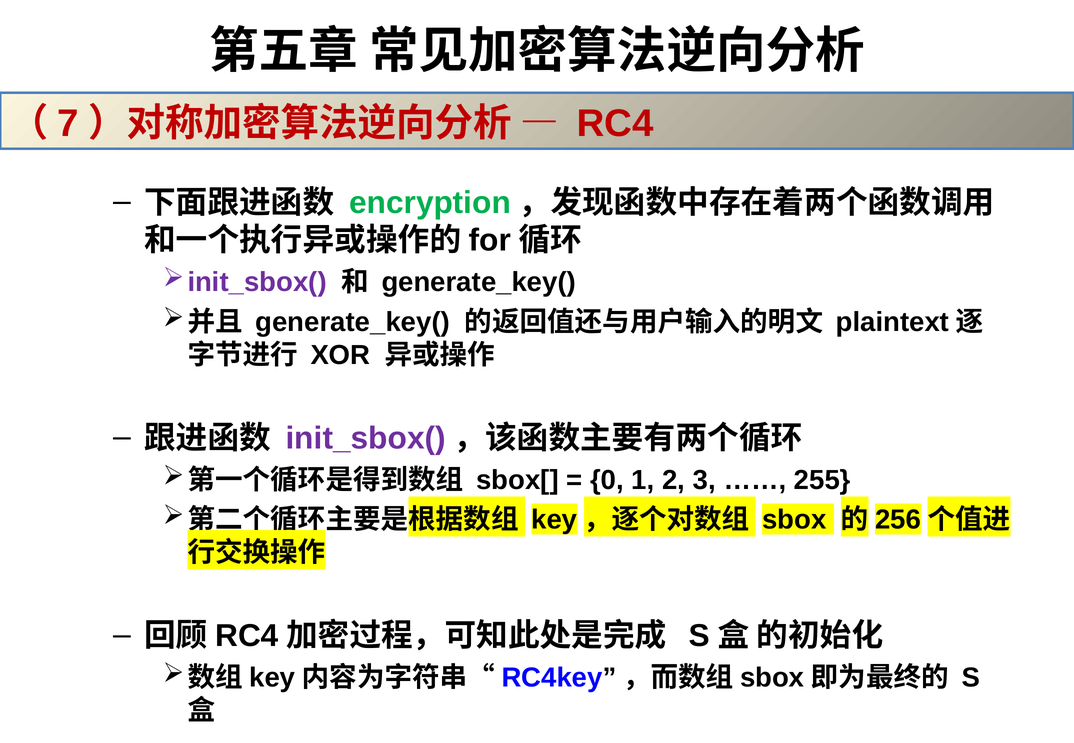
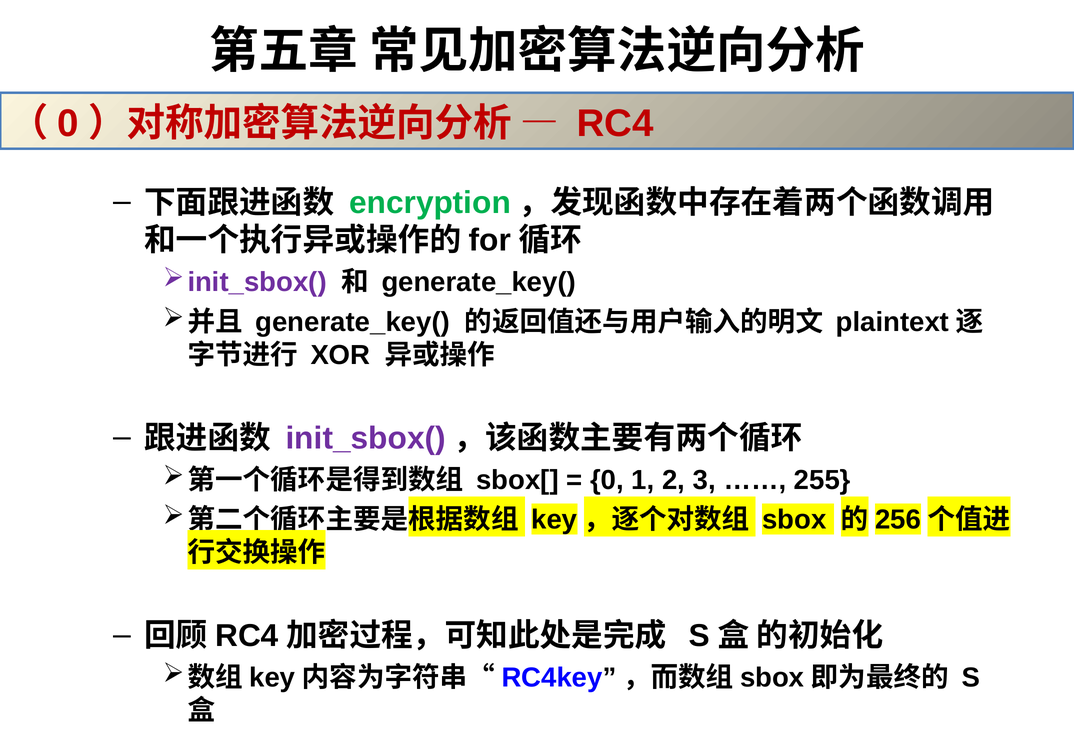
7: 7 -> 0 (68, 124)
